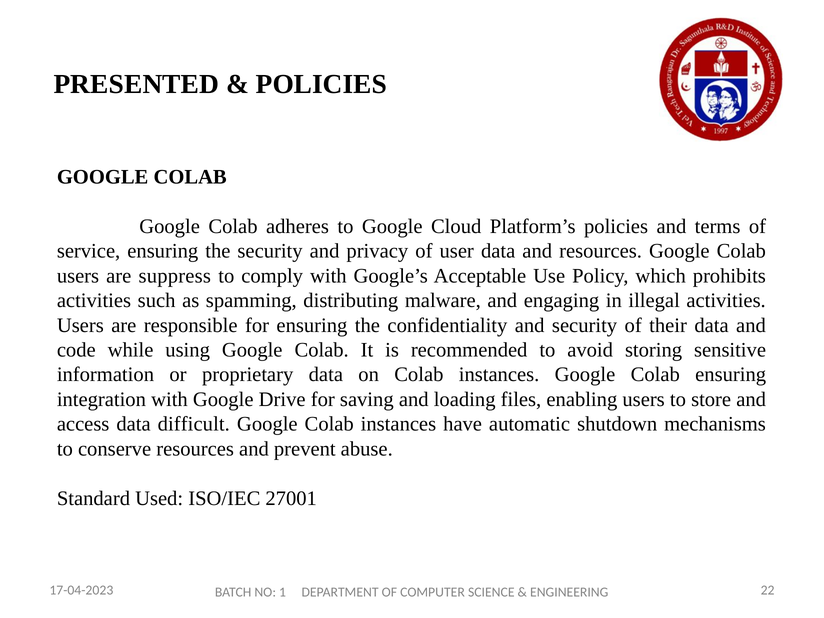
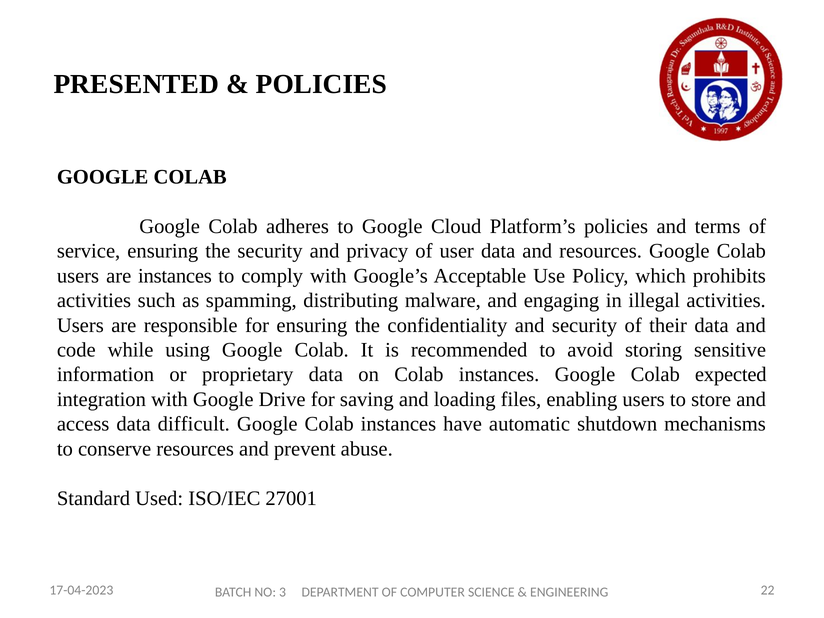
are suppress: suppress -> instances (175, 276)
Colab ensuring: ensuring -> expected (731, 375)
1: 1 -> 3 (283, 592)
